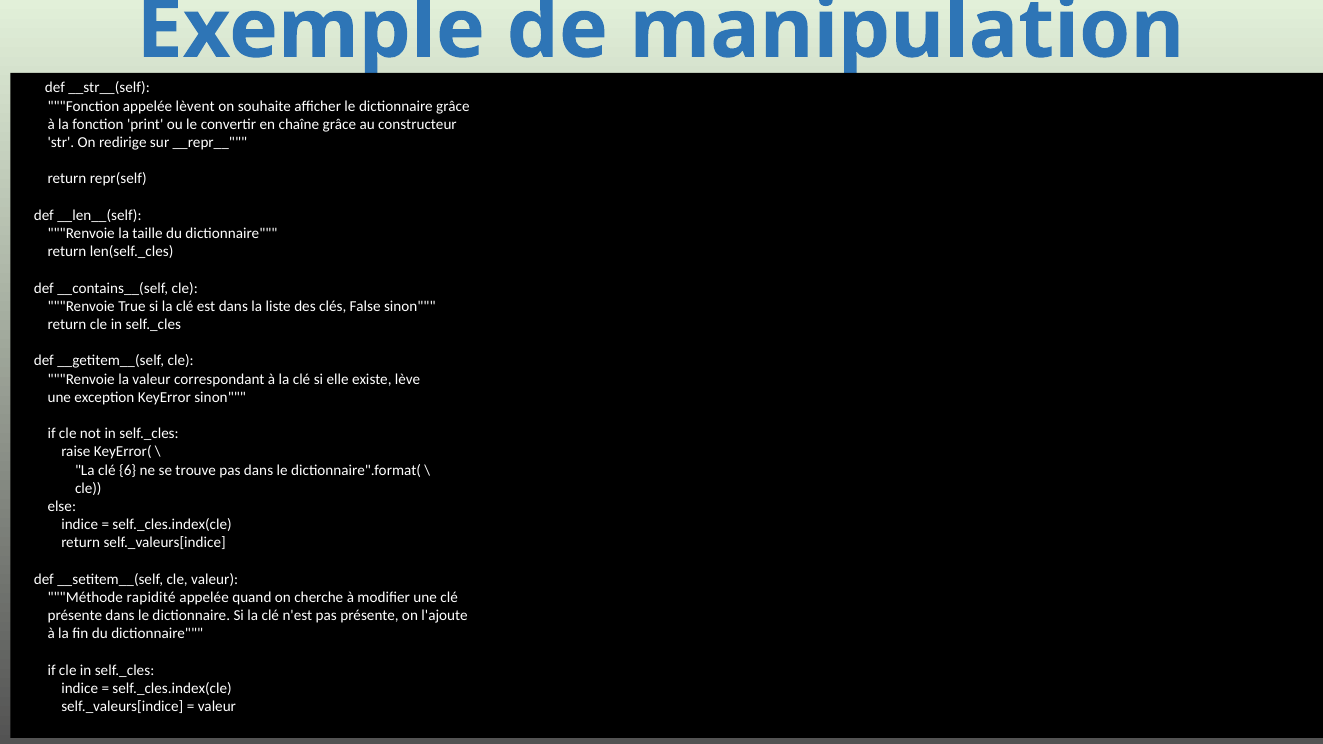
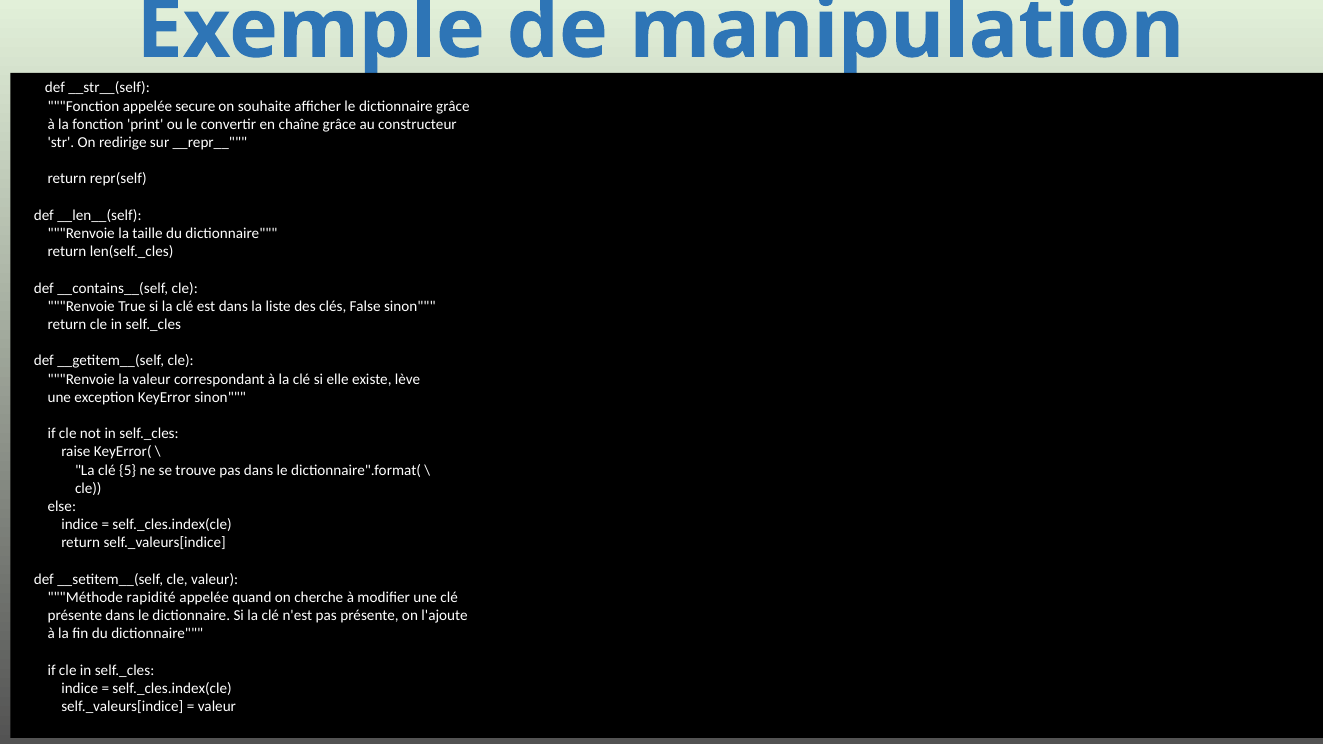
lèvent: lèvent -> secure (195, 106)
6: 6 -> 5 (128, 470)
